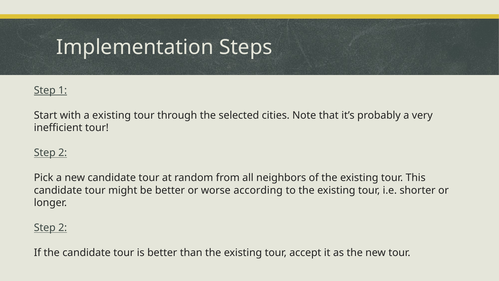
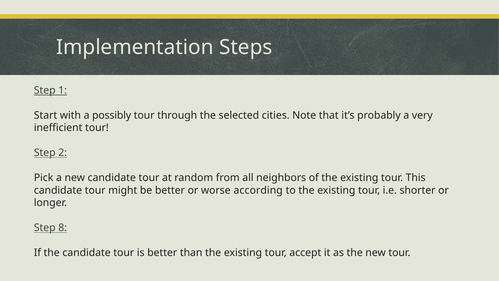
a existing: existing -> possibly (112, 115)
2: 2 -> 8 (63, 227)
